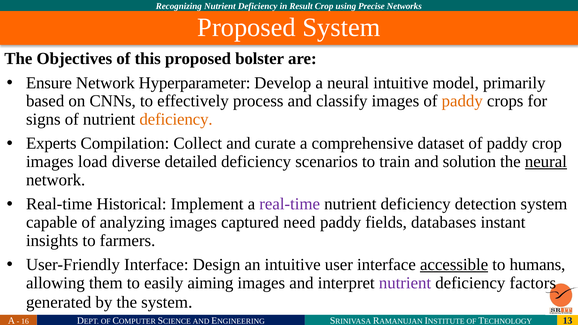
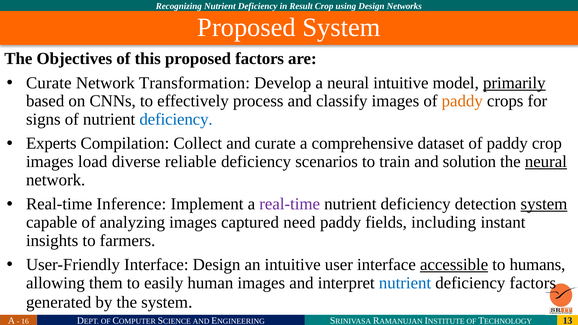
Precise: Precise -> Design (371, 6)
proposed bolster: bolster -> factors (260, 59)
Ensure: Ensure -> Curate (49, 83)
Hyperparameter: Hyperparameter -> Transformation (194, 83)
primarily underline: none -> present (514, 83)
deficiency colour: orange -> blue (176, 119)
detailed: detailed -> reliable (191, 162)
Historical: Historical -> Inference (131, 204)
system underline: none -> present (544, 204)
databases: databases -> including (444, 222)
aiming: aiming -> human (210, 283)
nutrient colour: purple -> blue (405, 283)
